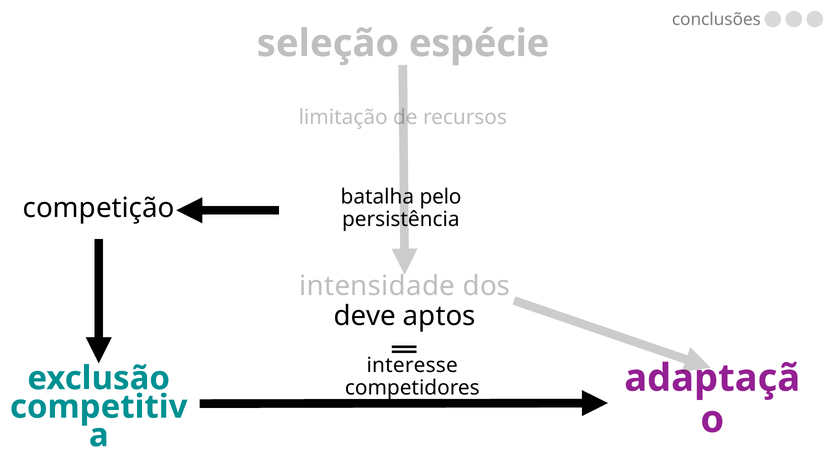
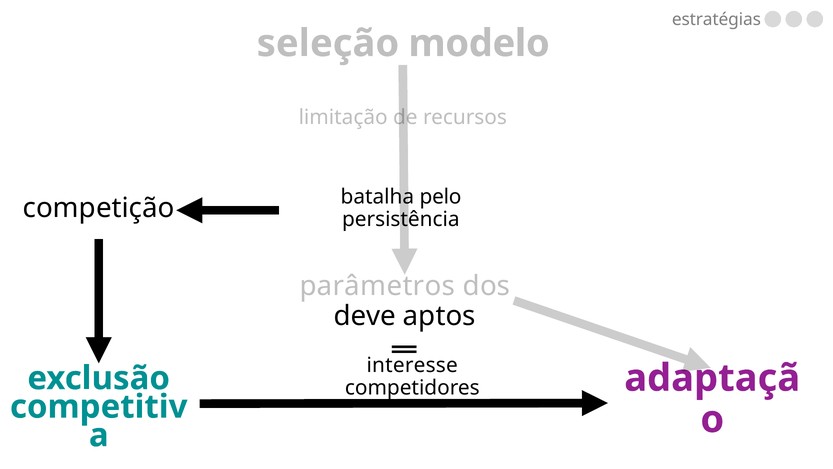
conclusões: conclusões -> estratégias (716, 20)
espécie: espécie -> modelo (479, 43)
intensidade: intensidade -> parâmetros (377, 286)
